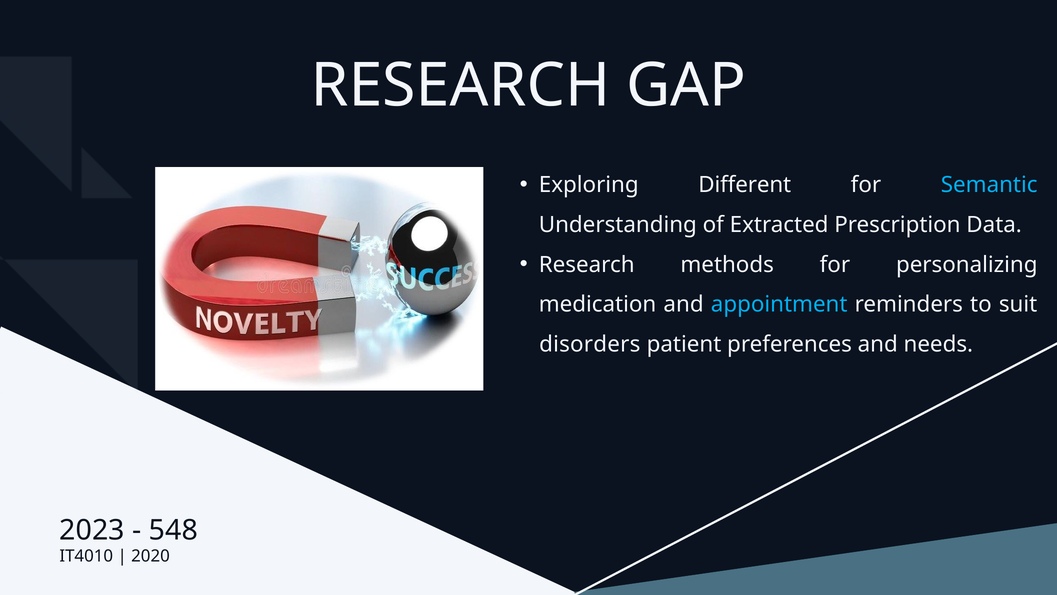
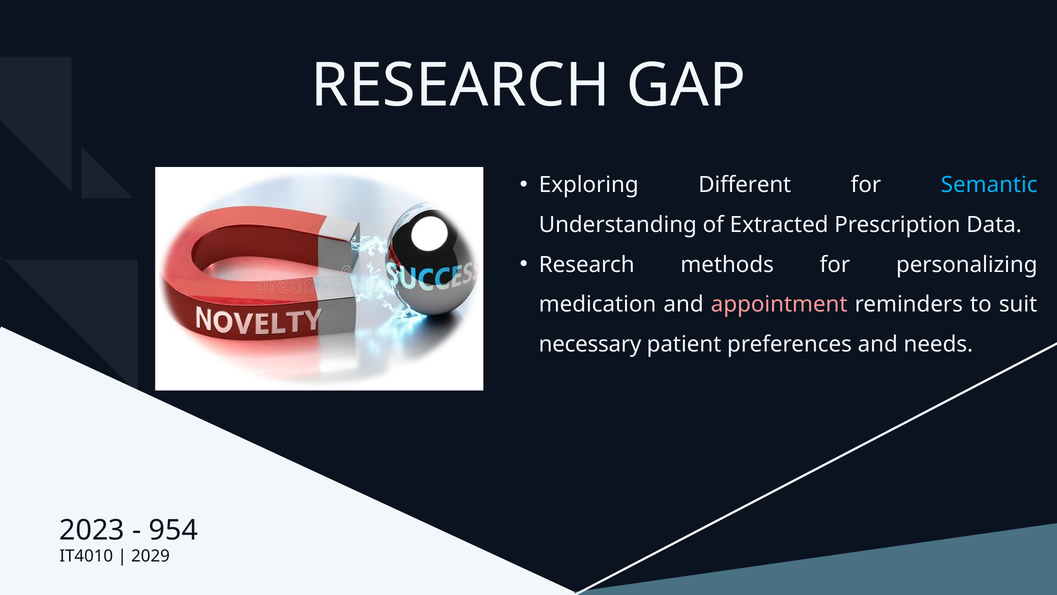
appointment colour: light blue -> pink (779, 304)
disorders: disorders -> necessary (590, 344)
548: 548 -> 954 (173, 530)
2020: 2020 -> 2029 (150, 556)
